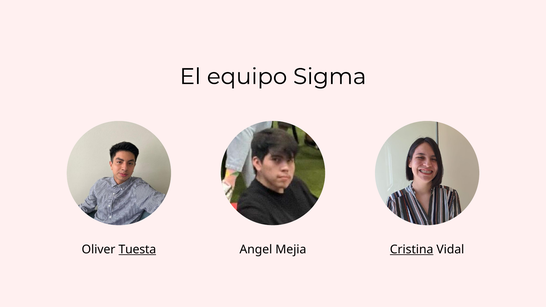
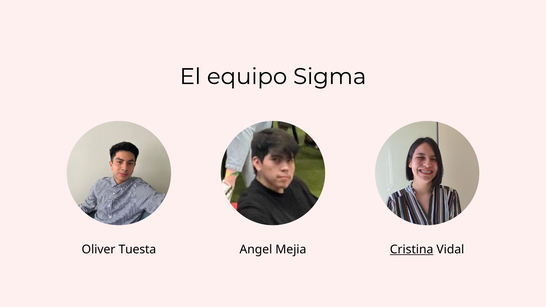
Tuesta underline: present -> none (137, 250)
